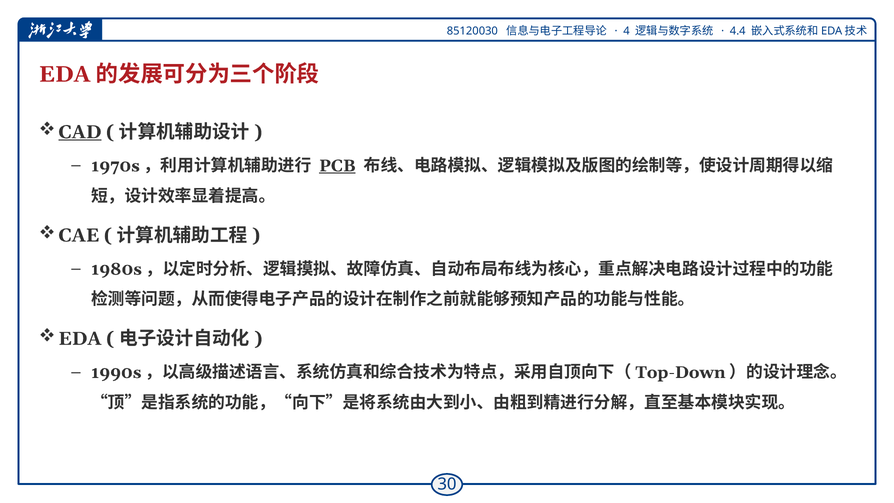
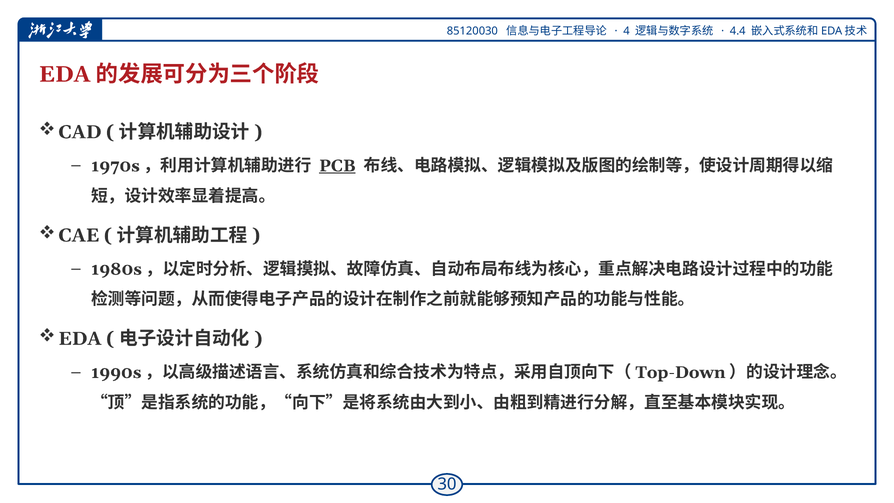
CAD underline: present -> none (80, 132)
